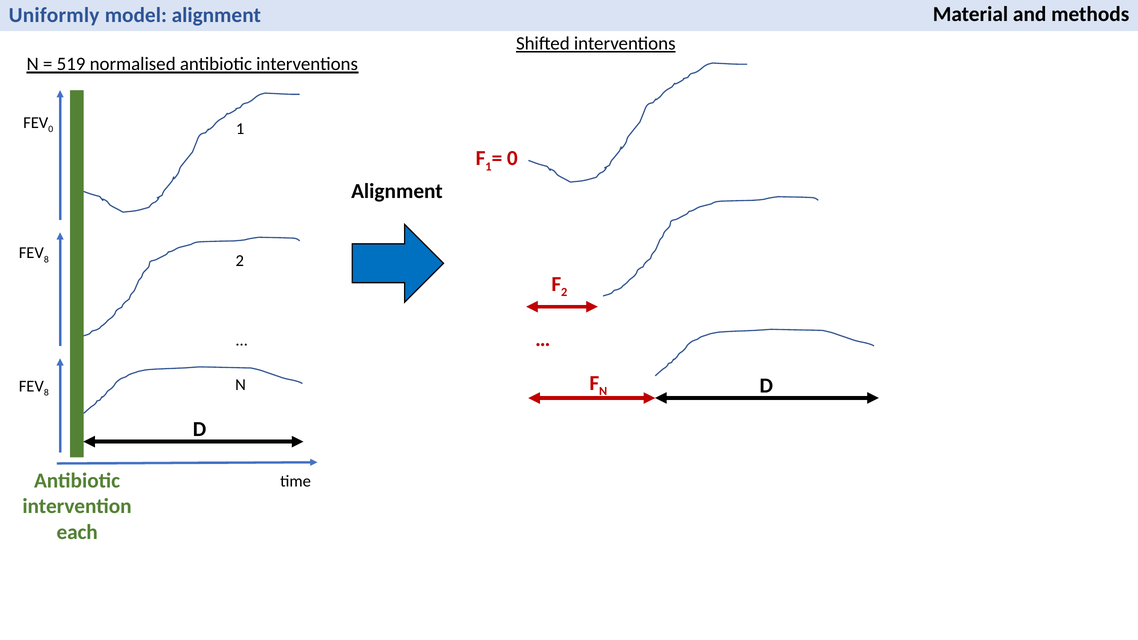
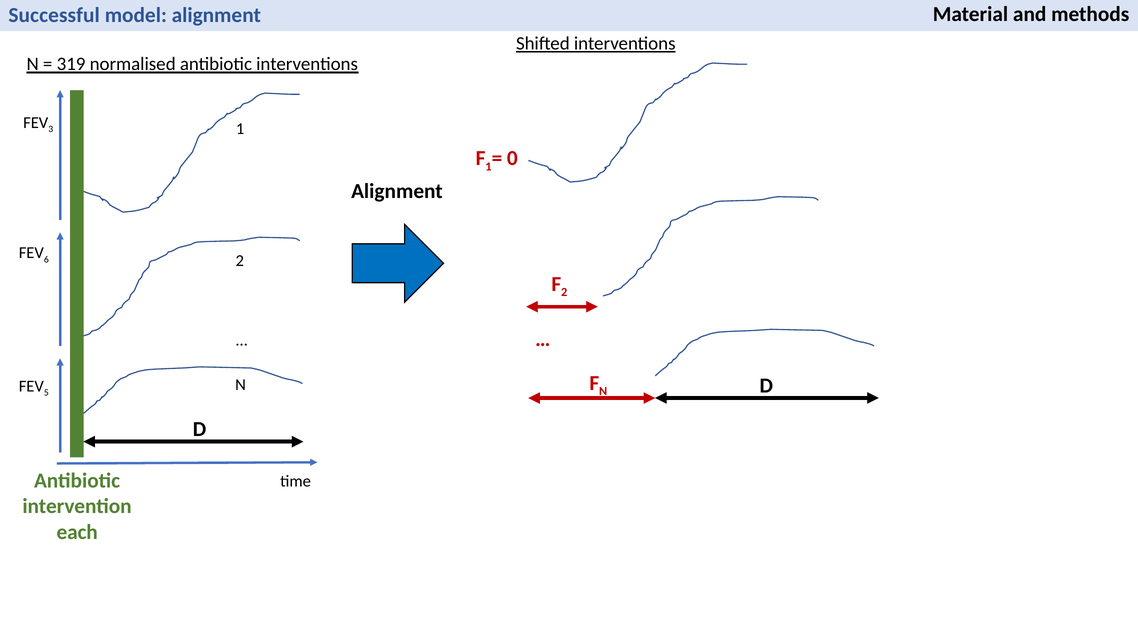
Uniformly: Uniformly -> Successful (54, 15)
519: 519 -> 319 (71, 64)
0: 0 -> 3 (51, 129)
8: 8 -> 6 (46, 259)
8: 8 -> 5 (46, 393)
